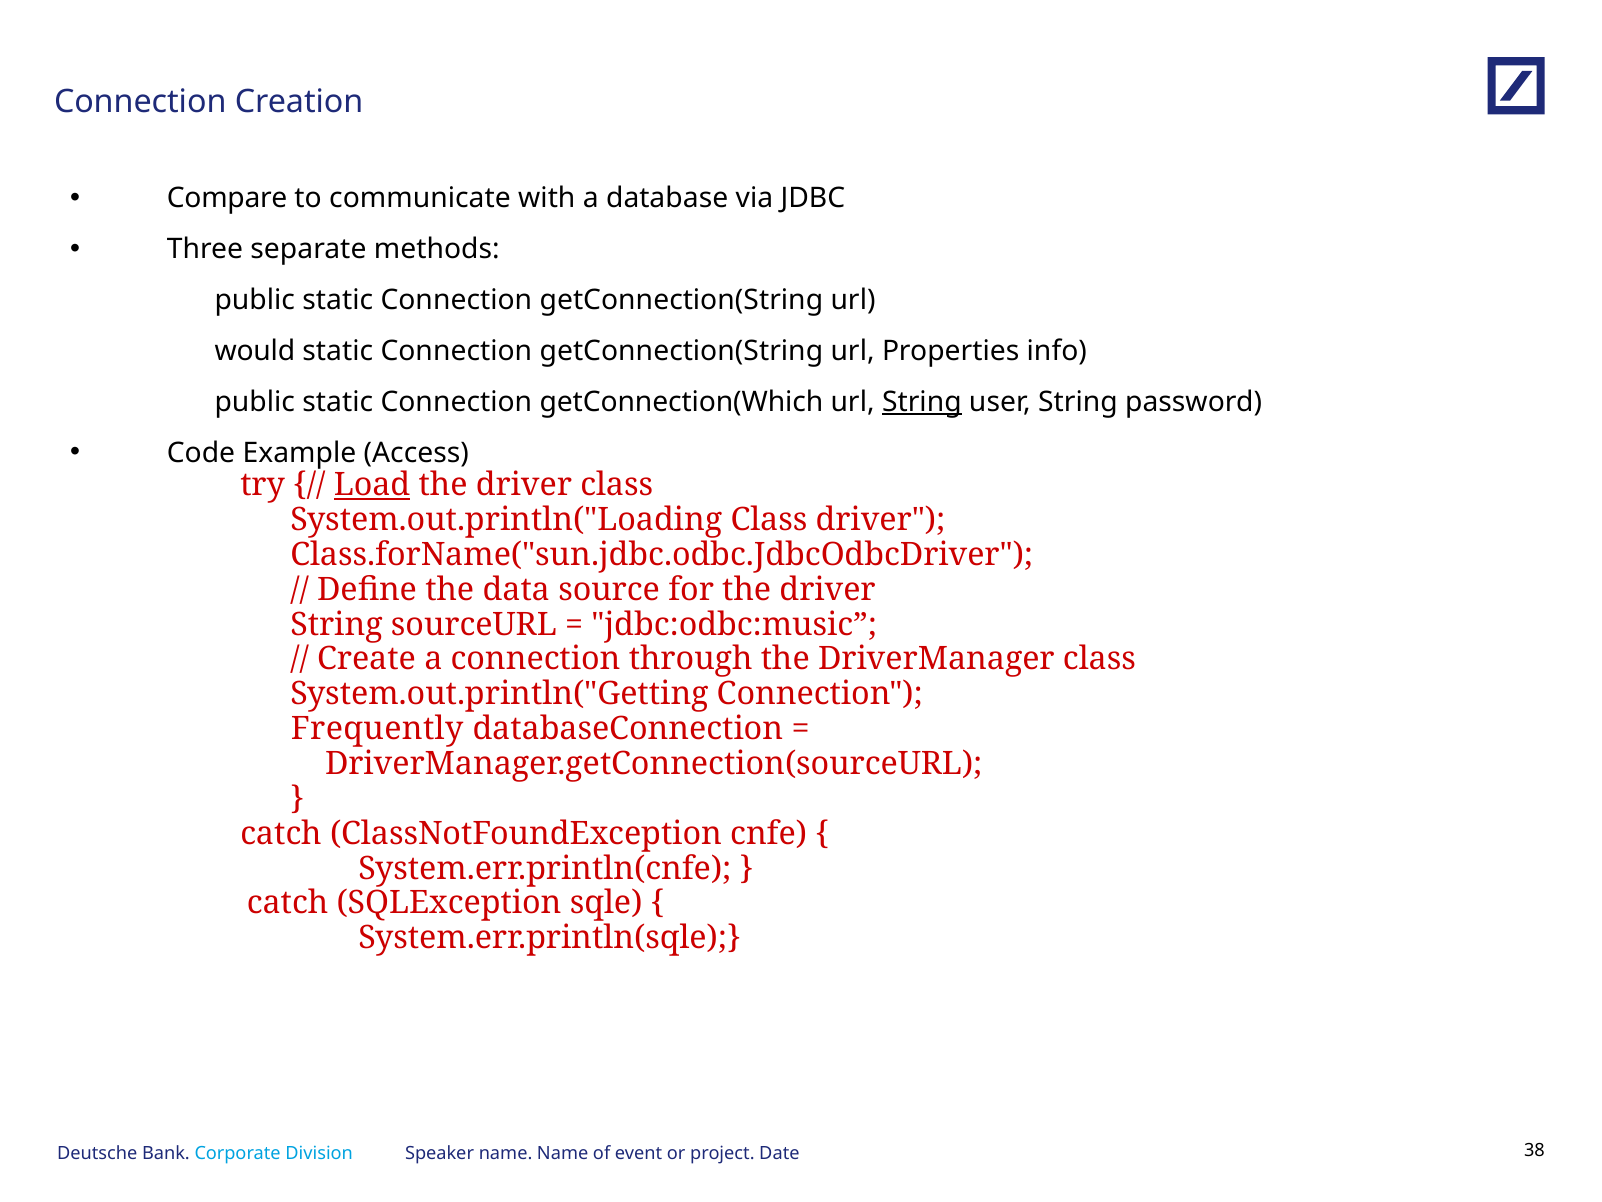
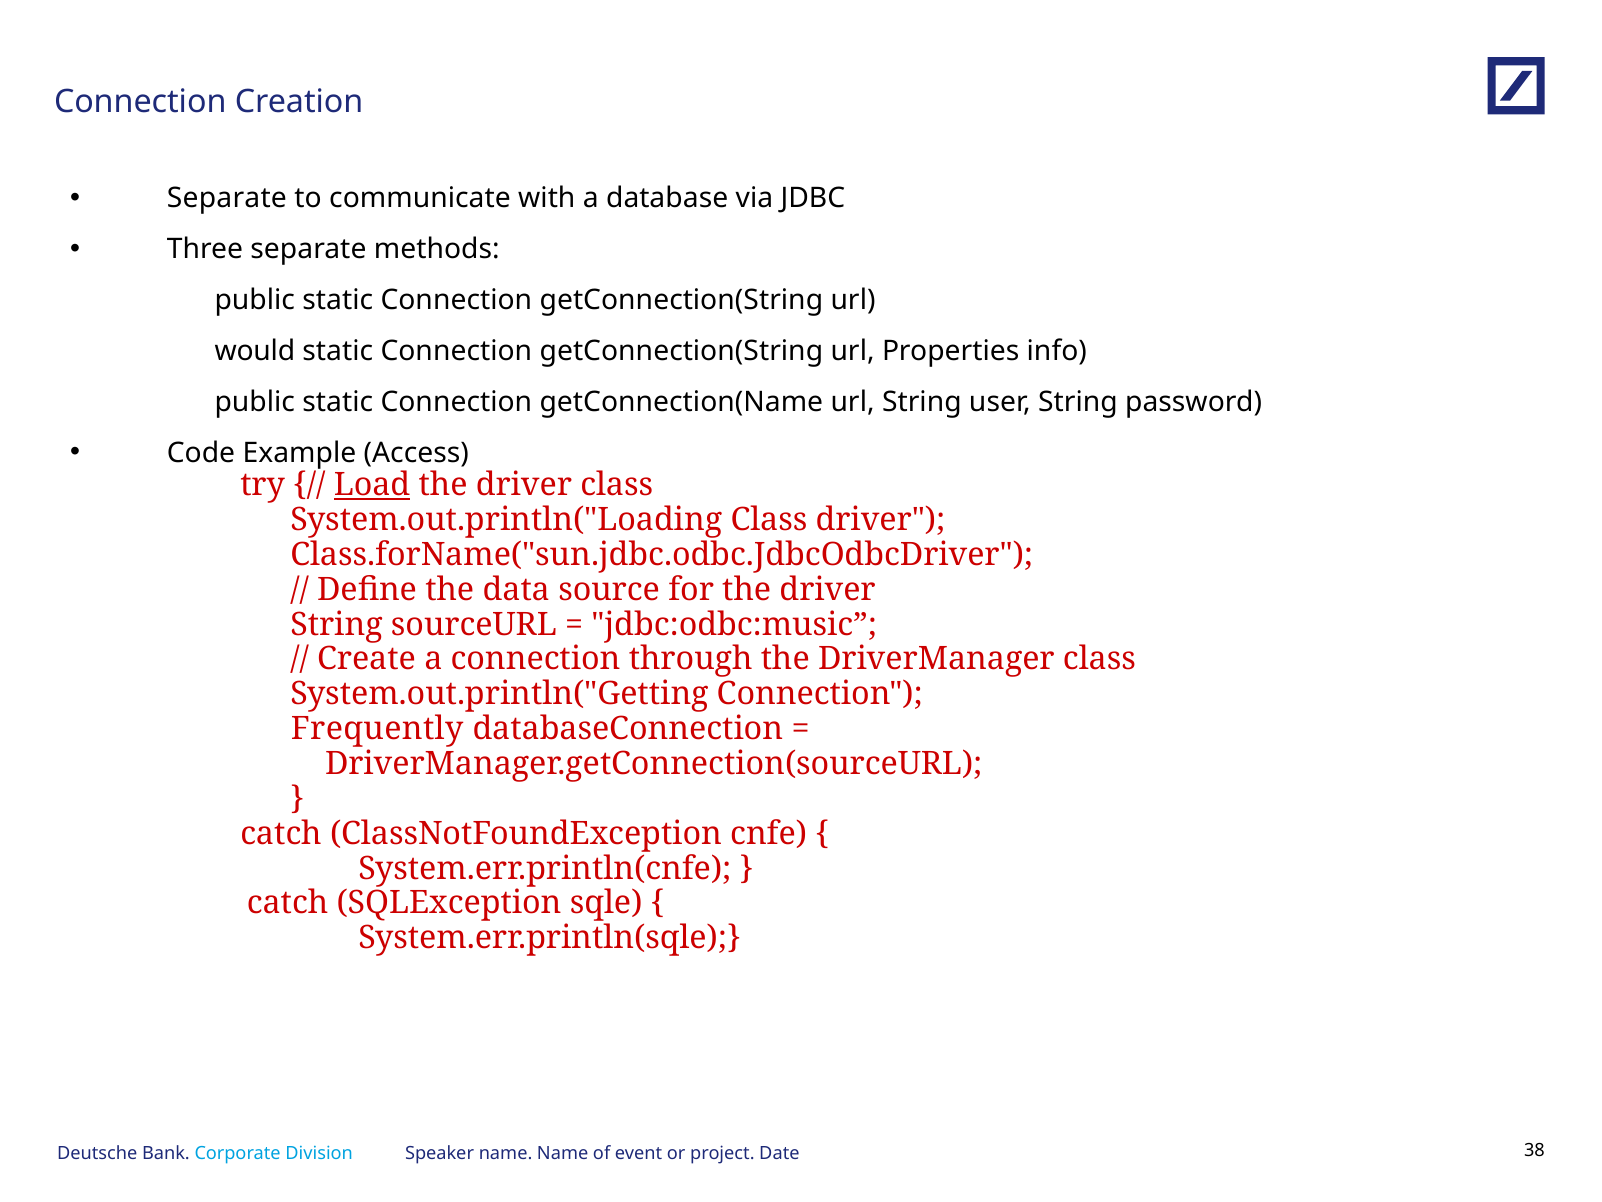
Compare: Compare -> Separate (227, 198)
getConnection(Which: getConnection(Which -> getConnection(Name (681, 402)
String underline: present -> none (922, 402)
